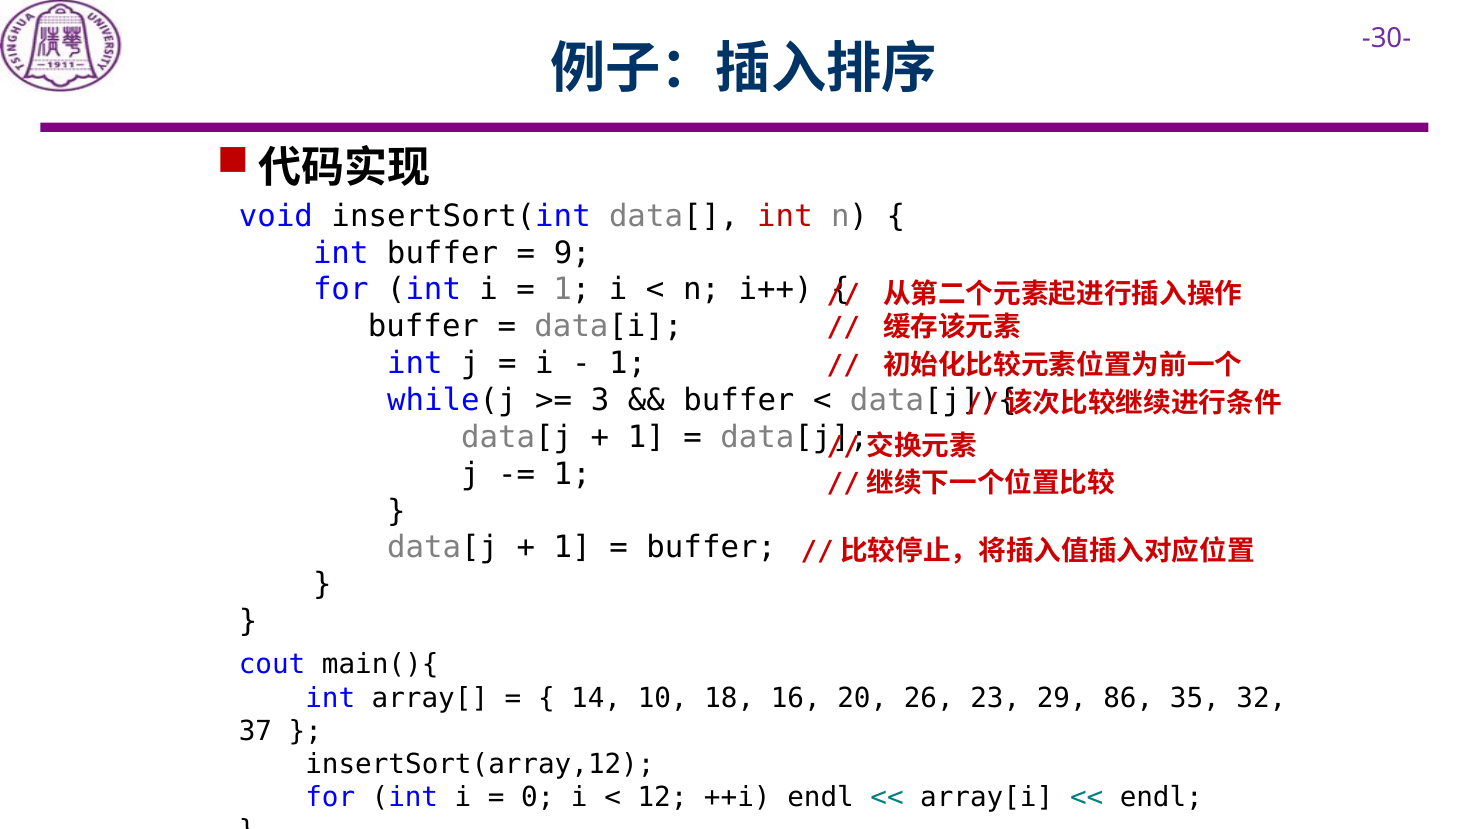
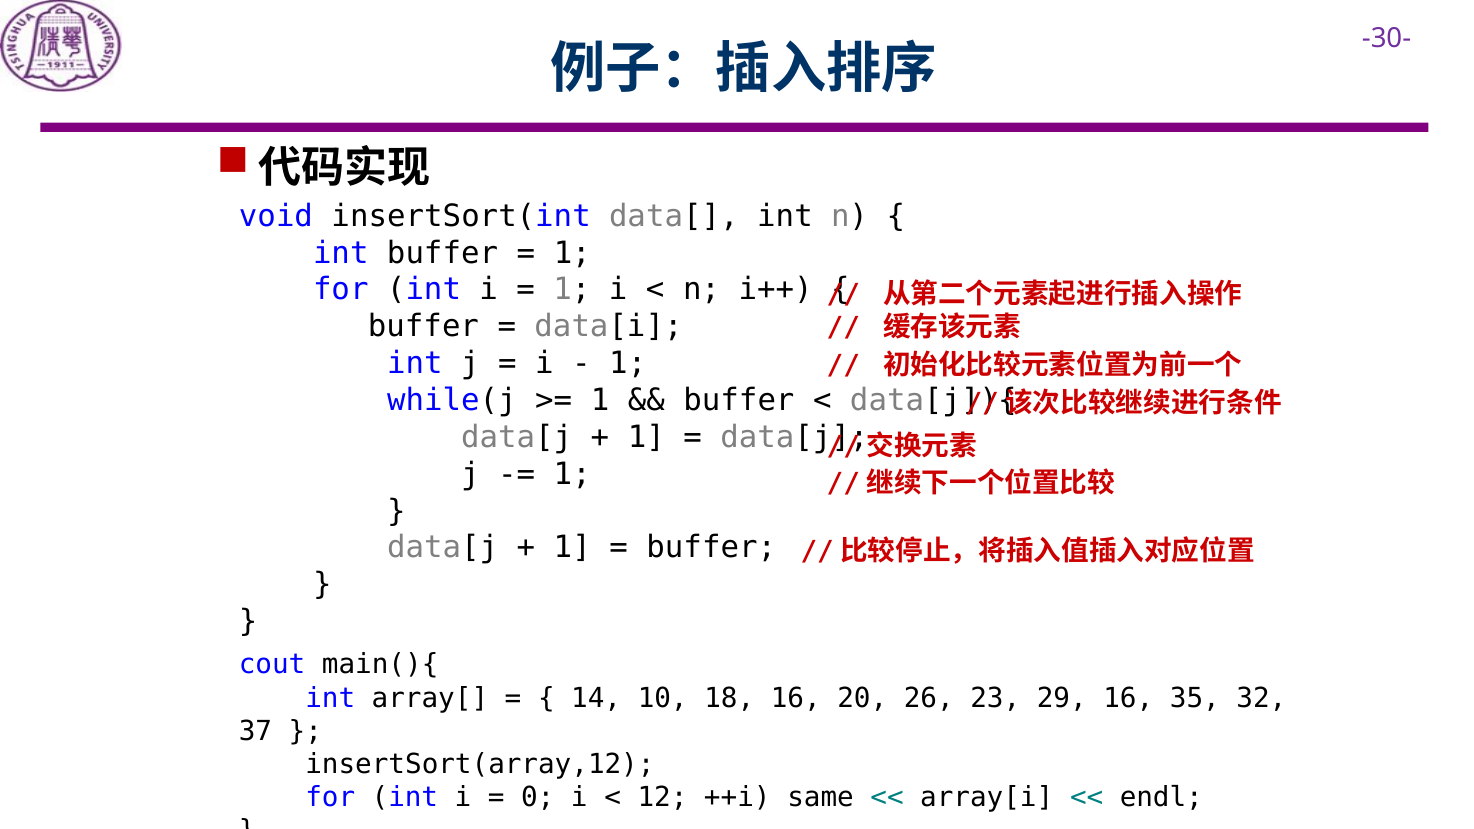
int colour: red -> black (785, 216)
9: 9 -> 1 (572, 253)
3: 3 -> 1 (600, 400)
29 86: 86 -> 16 (1128, 698)
++i endl: endl -> same (821, 797)
